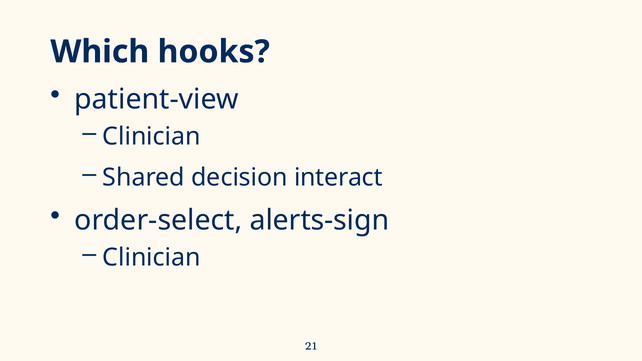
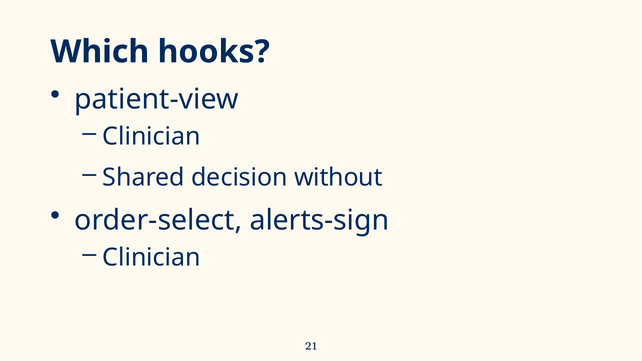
interact: interact -> without (338, 177)
